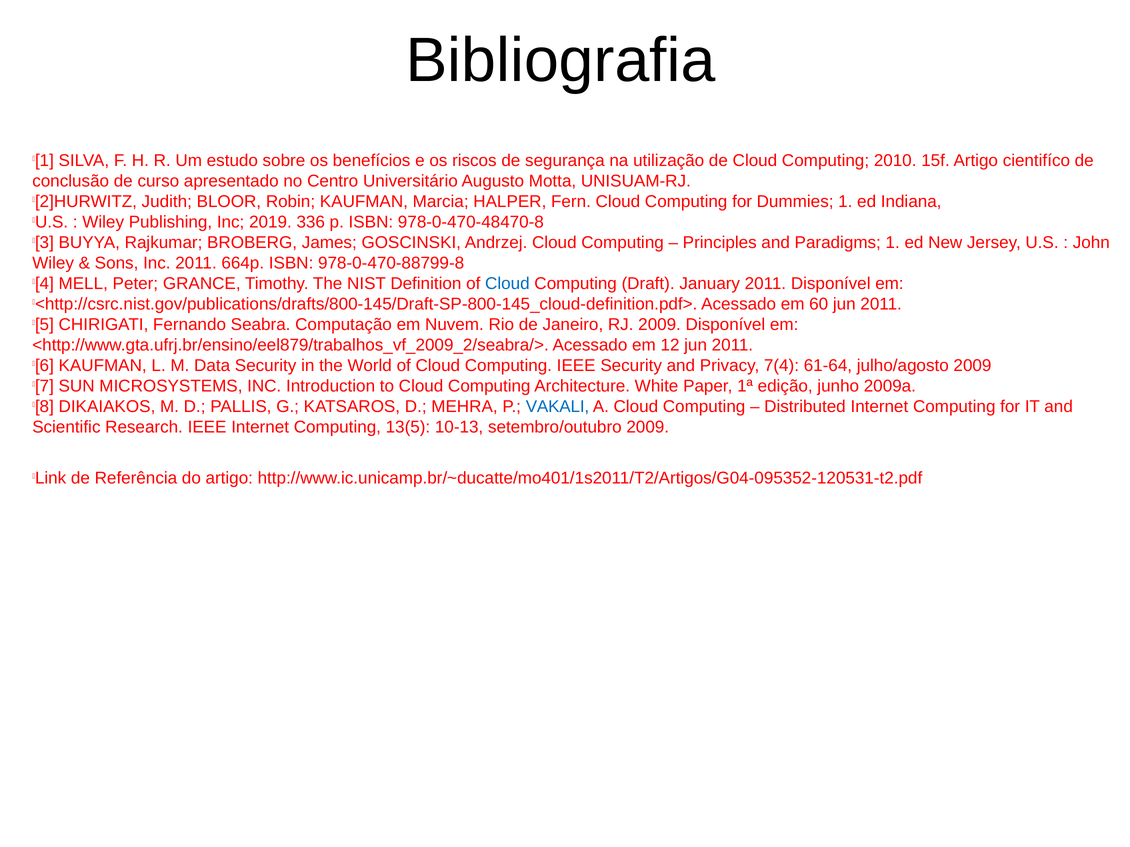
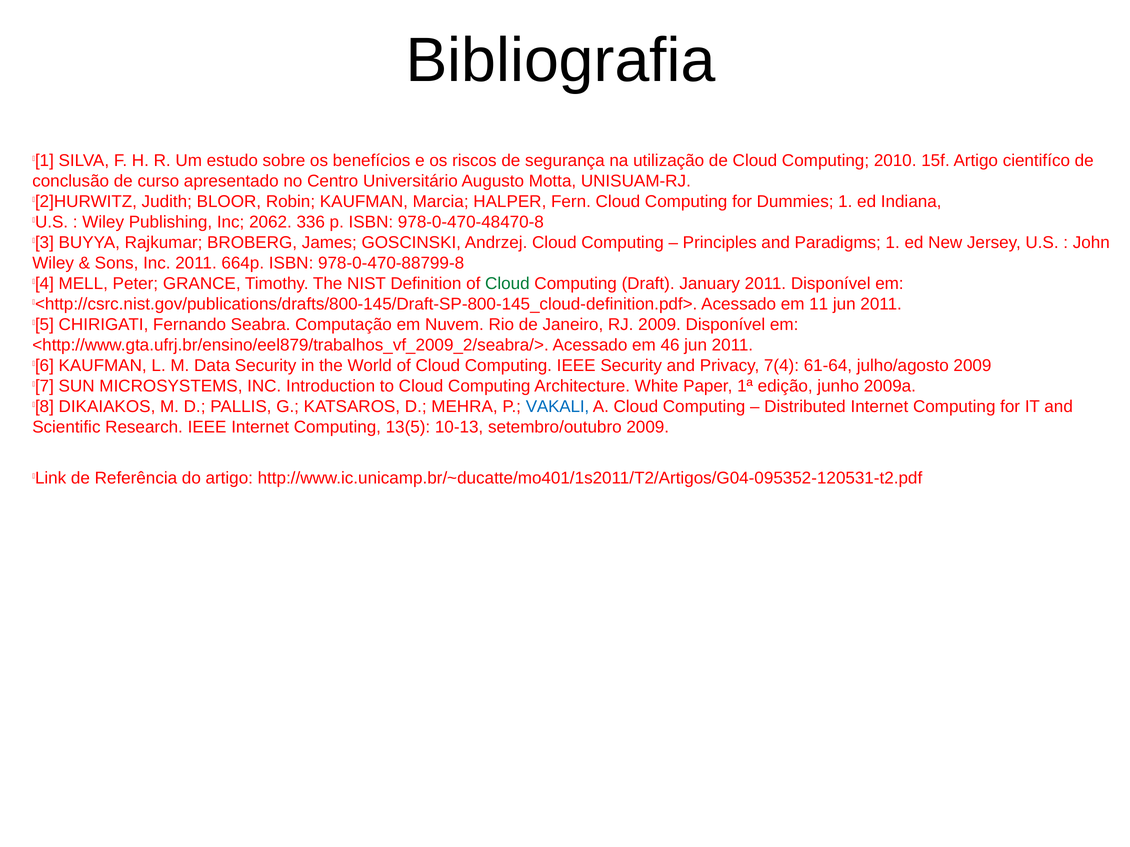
2019: 2019 -> 2062 (270, 222)
Cloud colour: blue -> green (507, 284)
60: 60 -> 11 (819, 304)
12: 12 -> 46 (670, 345)
